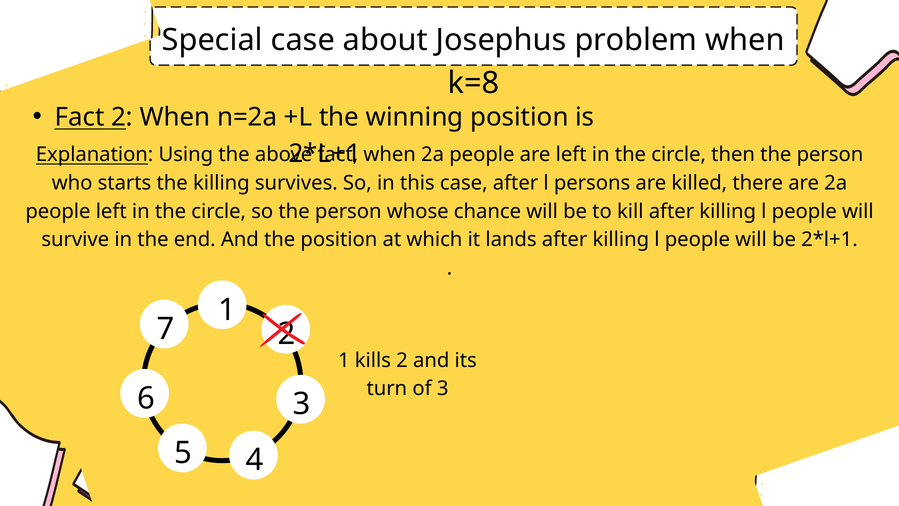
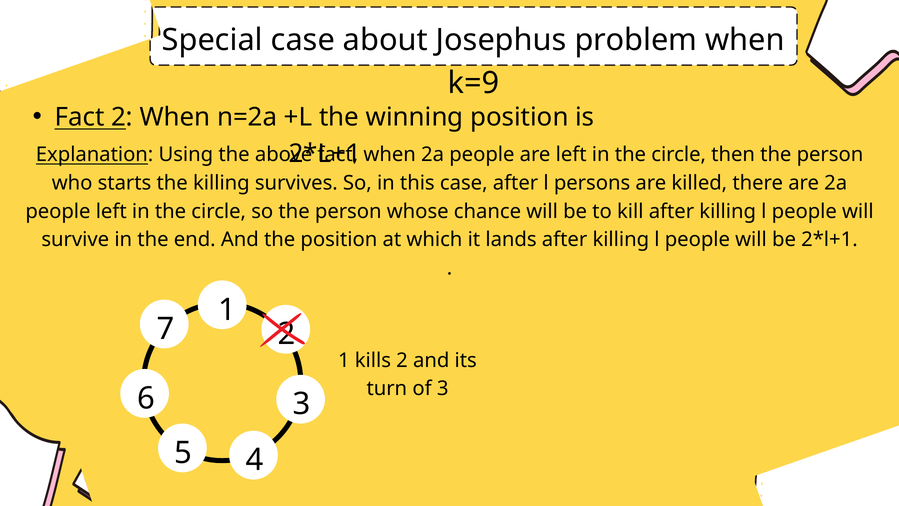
k=8: k=8 -> k=9 (474, 83)
